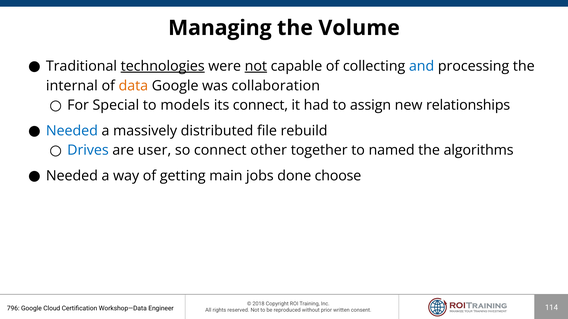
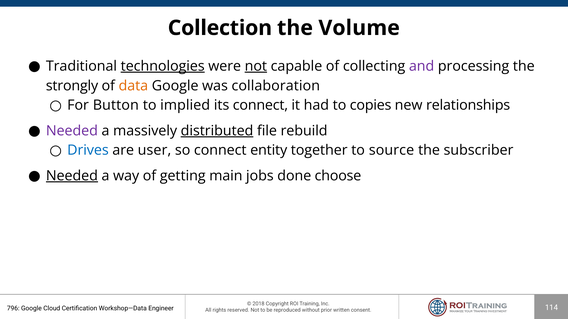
Managing: Managing -> Collection (220, 28)
and colour: blue -> purple (422, 66)
internal: internal -> strongly (72, 86)
Special: Special -> Button (116, 105)
models: models -> implied (185, 105)
assign: assign -> copies (371, 105)
Needed colour: blue -> purple (72, 131)
distributed underline: none -> present (217, 131)
other: other -> entity (269, 151)
named: named -> source (391, 151)
algorithms: algorithms -> subscriber (479, 151)
Needed underline: none -> present (72, 176)
